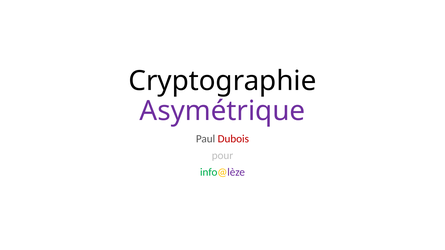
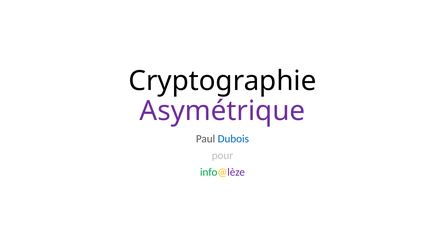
Dubois colour: red -> blue (233, 139)
